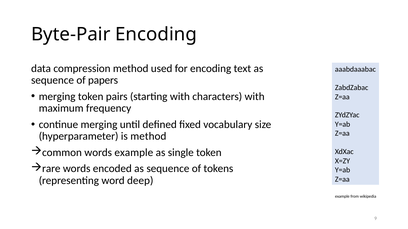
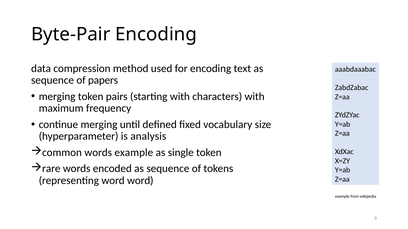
is method: method -> analysis (148, 137)
word deep: deep -> word (140, 181)
